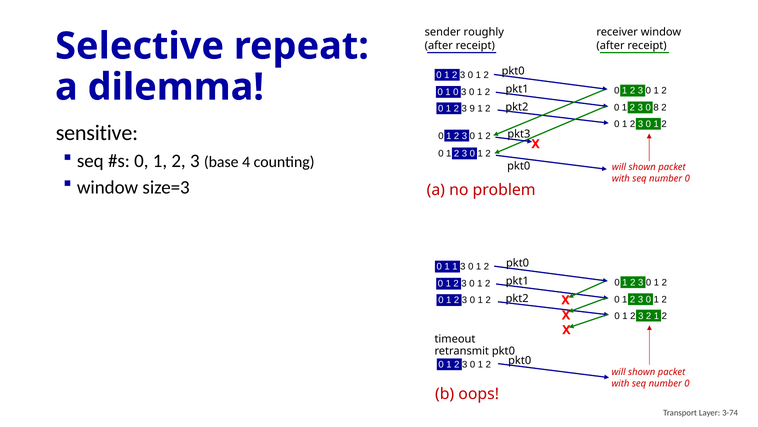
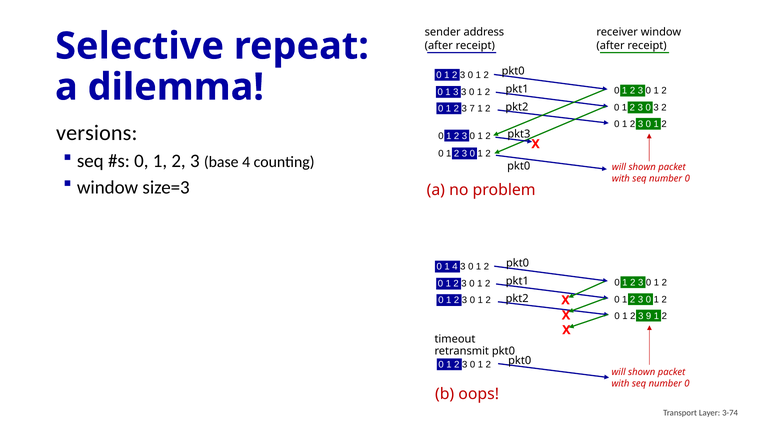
roughly: roughly -> address (484, 32)
1 0: 0 -> 3 (456, 92)
0 8: 8 -> 3 (656, 108)
9: 9 -> 7 (472, 108)
sensitive: sensitive -> versions (97, 133)
1 1: 1 -> 4 (455, 266)
3 2: 2 -> 9 (649, 315)
